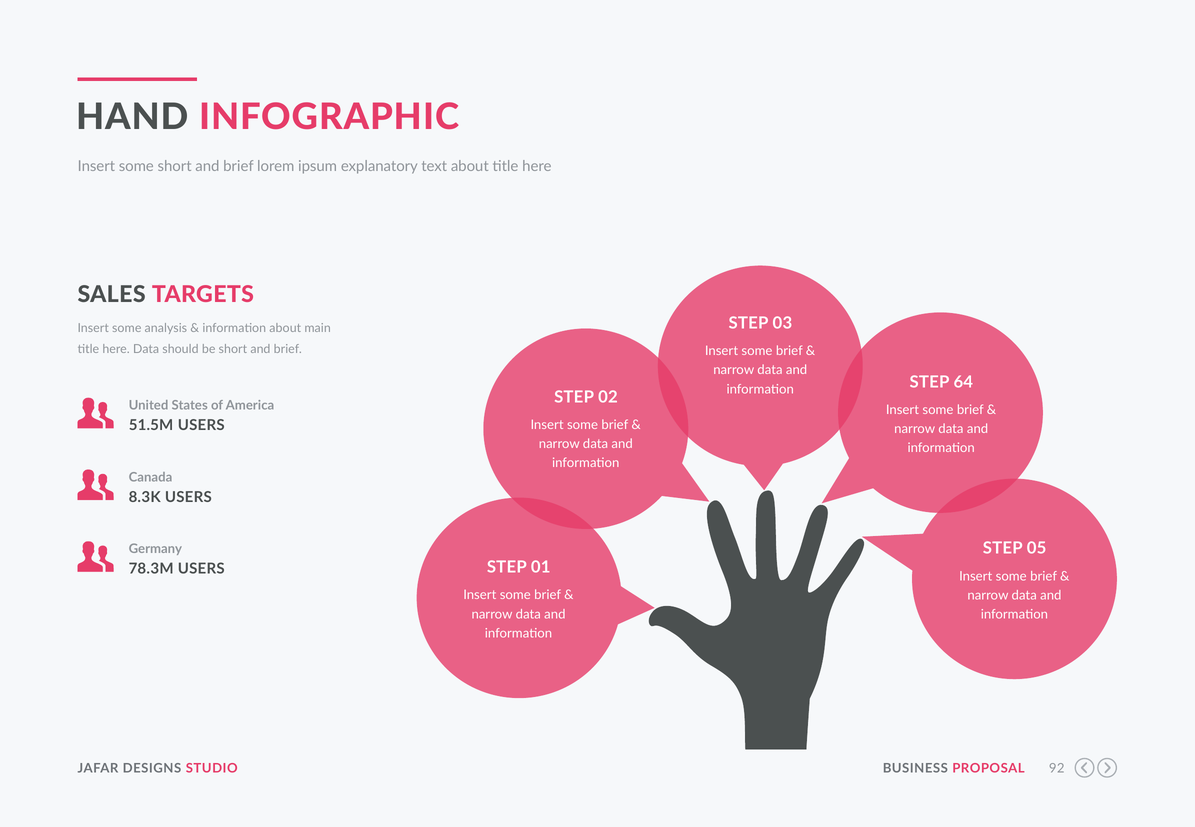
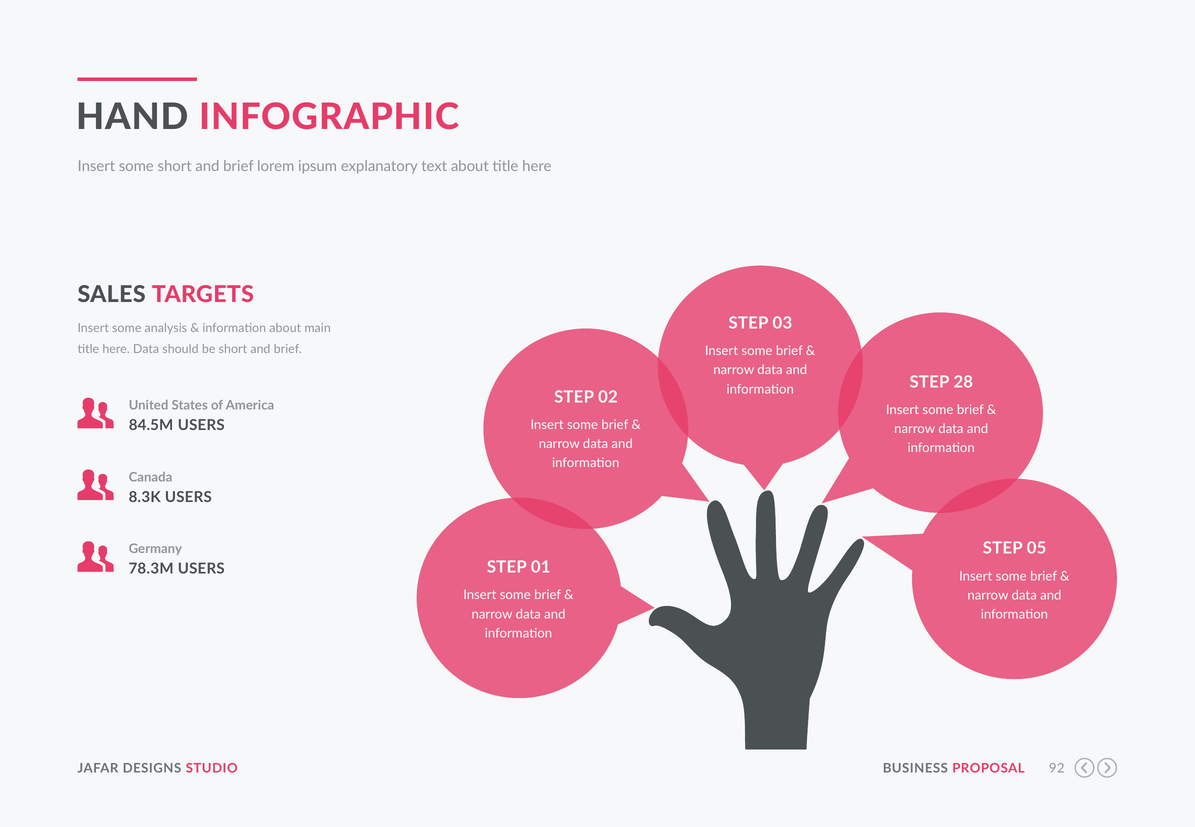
64: 64 -> 28 (963, 382)
51.5M: 51.5M -> 84.5M (151, 426)
